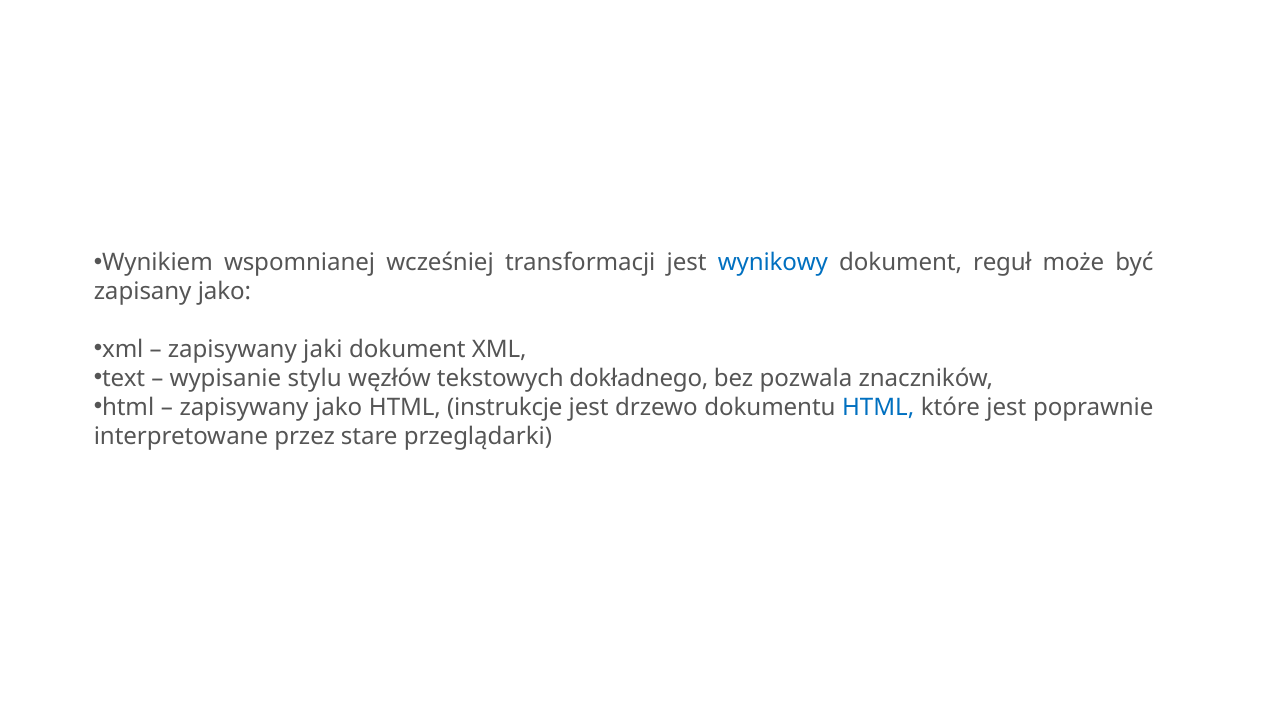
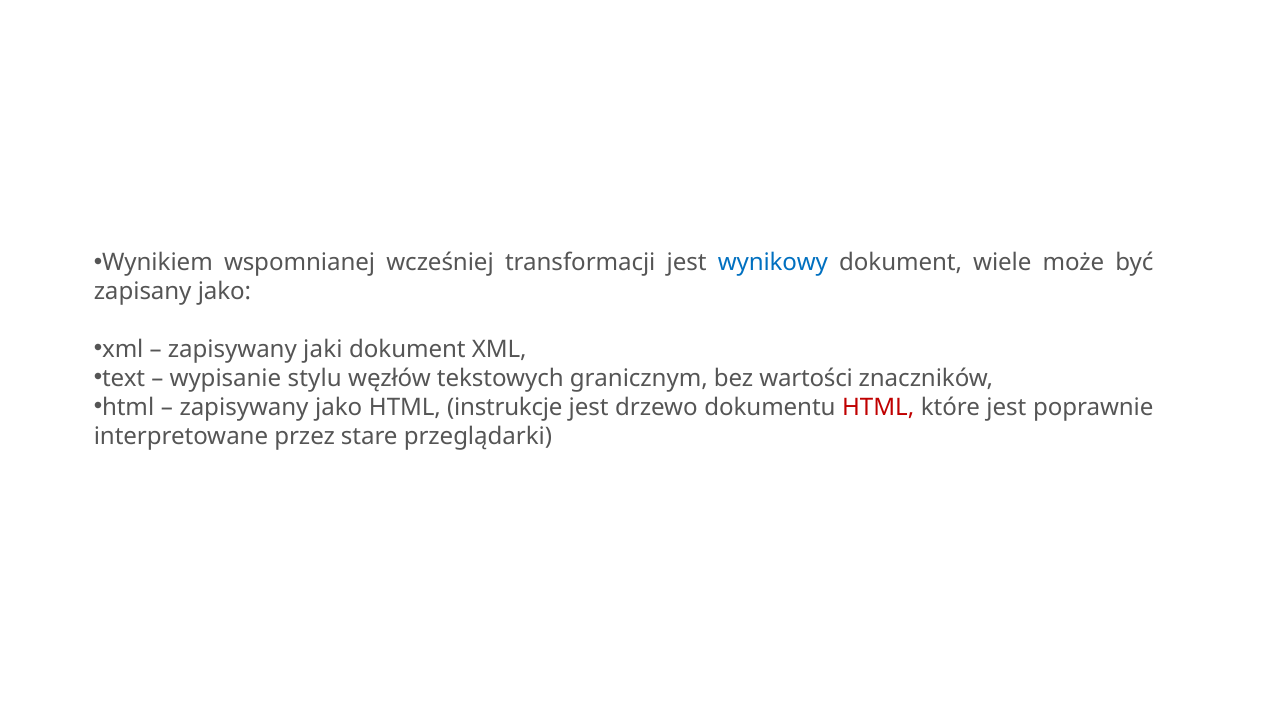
reguł: reguł -> wiele (1002, 263)
dokładnego: dokładnego -> granicznym (639, 378)
pozwala: pozwala -> wartości (806, 378)
HTML colour: blue -> red (878, 407)
